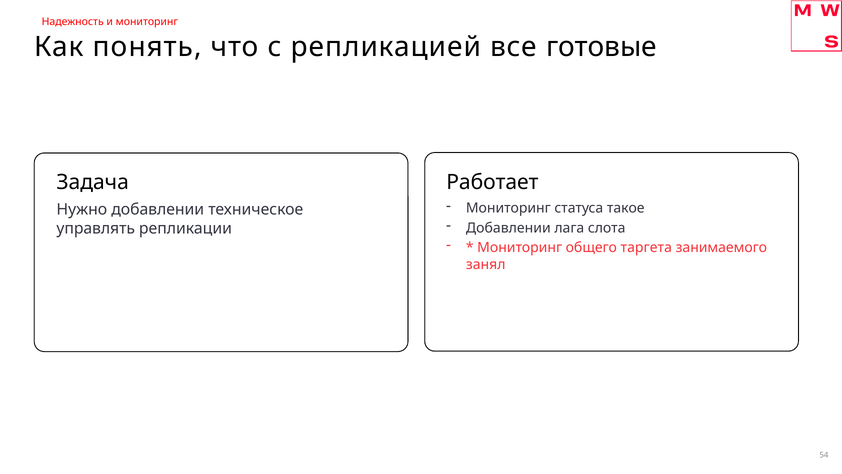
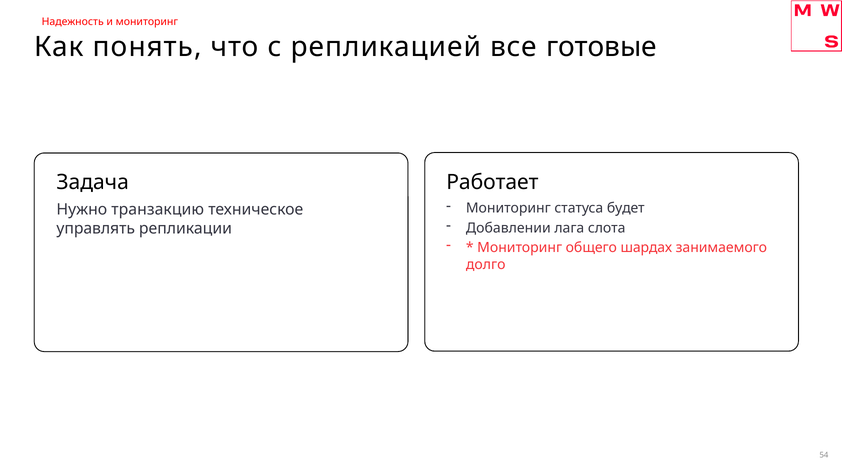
такое: такое -> будет (626, 208)
Нужно добавлении: добавлении -> транзакцию (158, 209)
таргета: таргета -> шардах (646, 247)
занял: занял -> долго (486, 264)
